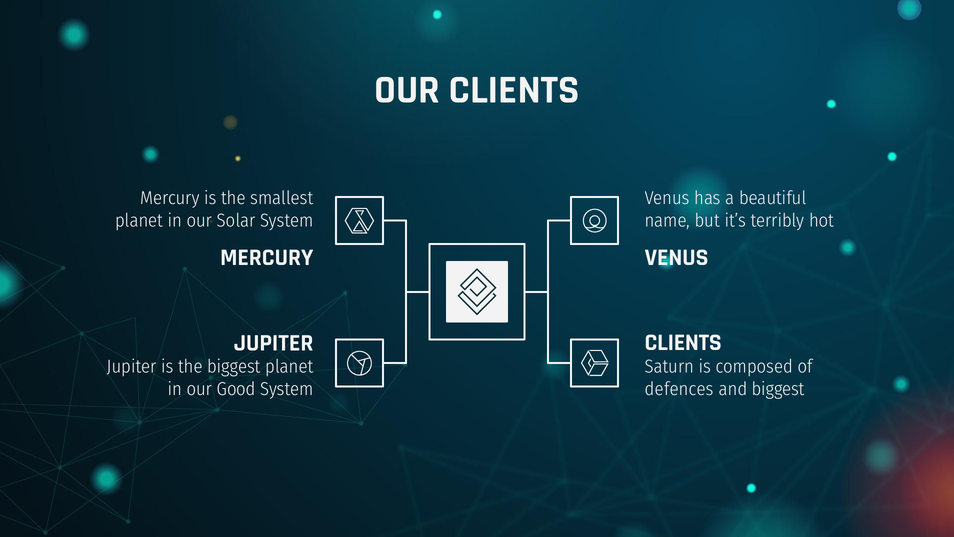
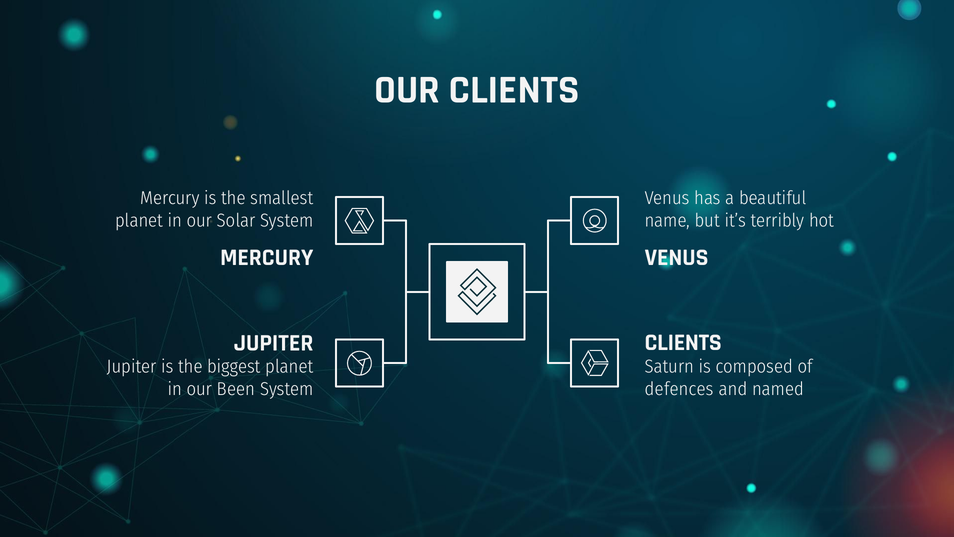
Good: Good -> Been (236, 389)
and biggest: biggest -> named (778, 389)
